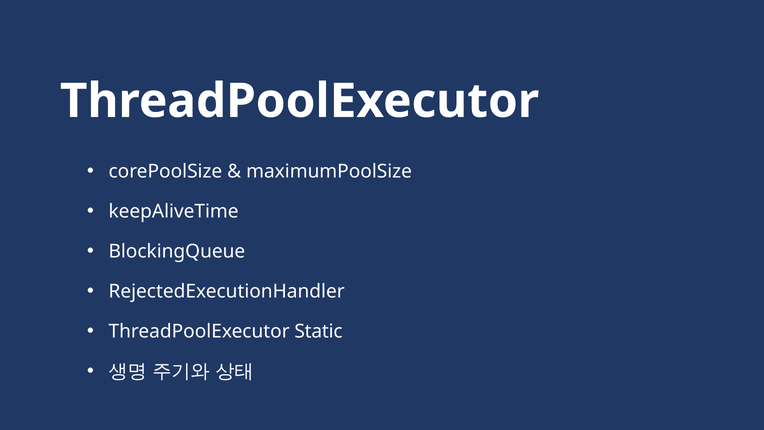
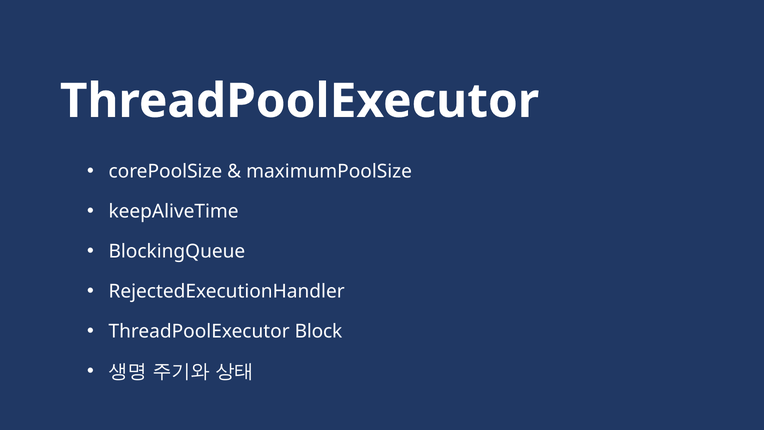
Static: Static -> Block (318, 331)
